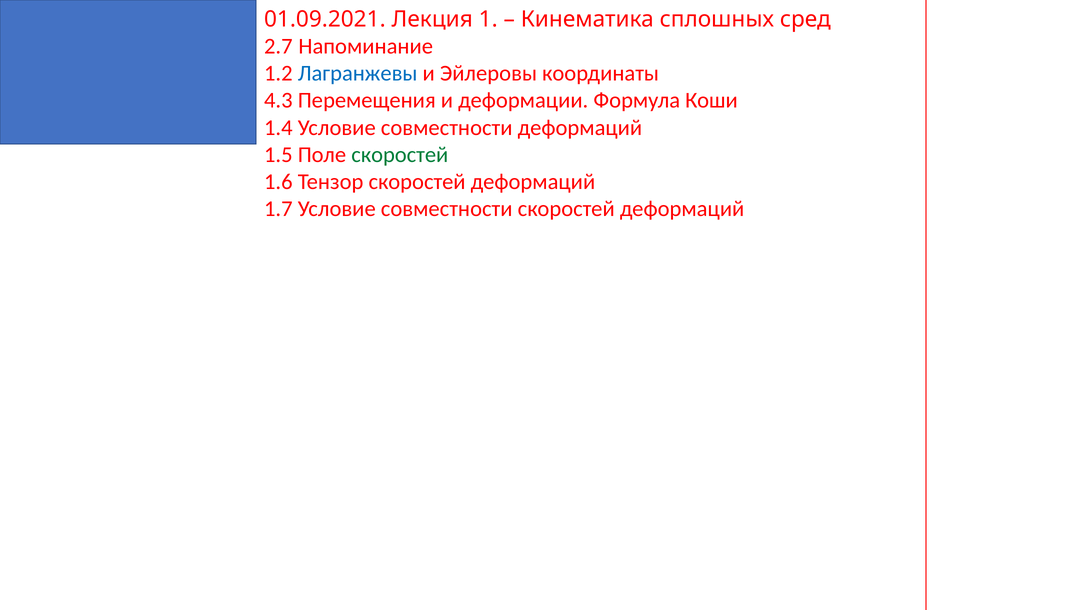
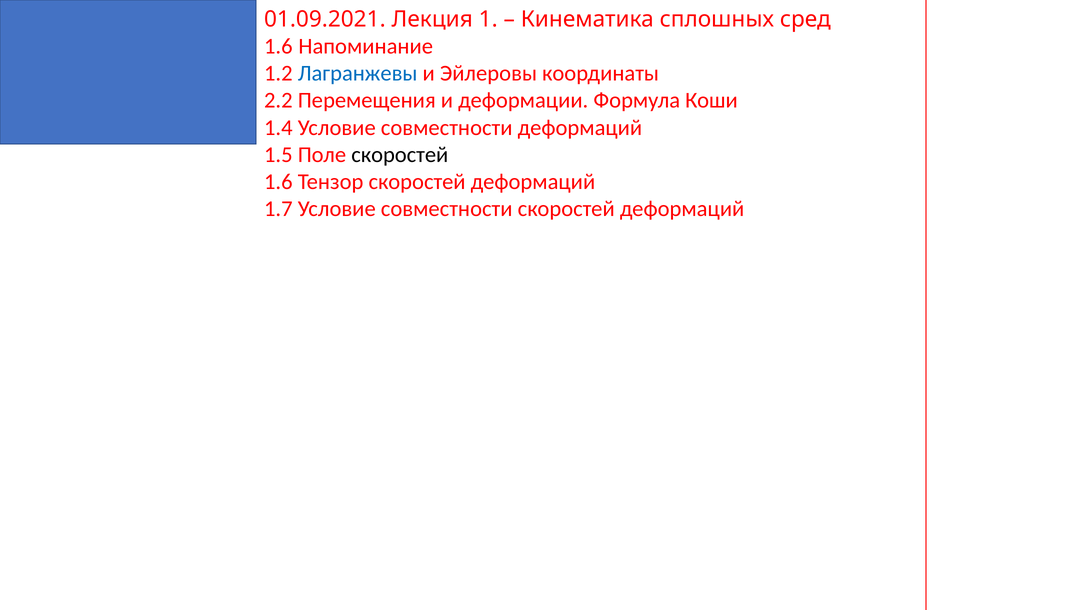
2.7: 2.7 -> 1.6 (278, 46)
4.3: 4.3 -> 2.2 (278, 100)
скоростей colour: green -> black (400, 155)
